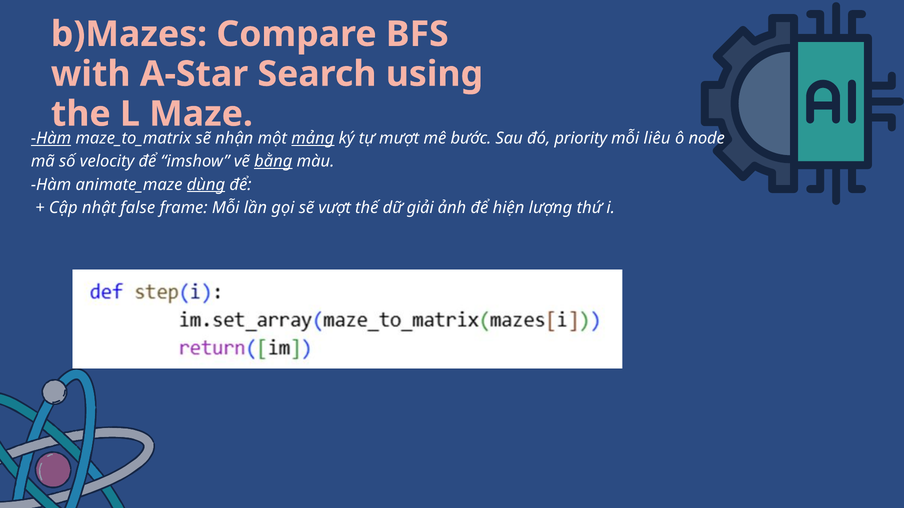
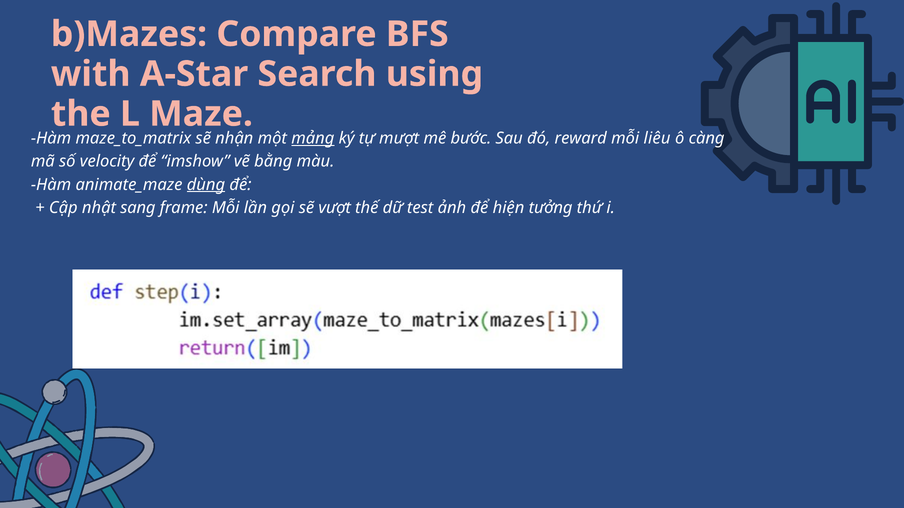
Hàm underline: present -> none (51, 138)
priority: priority -> reward (581, 138)
node: node -> càng (707, 138)
bằng underline: present -> none (273, 162)
false: false -> sang (138, 208)
giải: giải -> test (420, 208)
lượng: lượng -> tưởng (551, 208)
